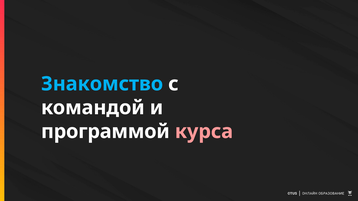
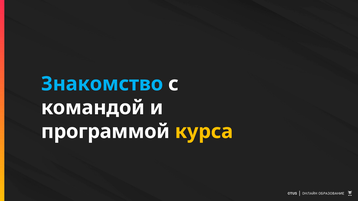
курса colour: pink -> yellow (204, 132)
